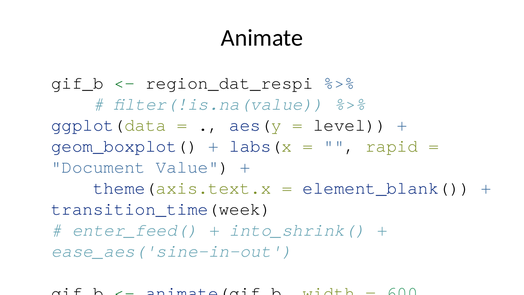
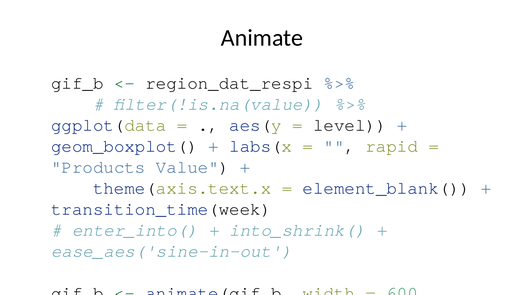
Document: Document -> Products (98, 167)
enter_feed(: enter_feed( -> enter_into( (135, 230)
